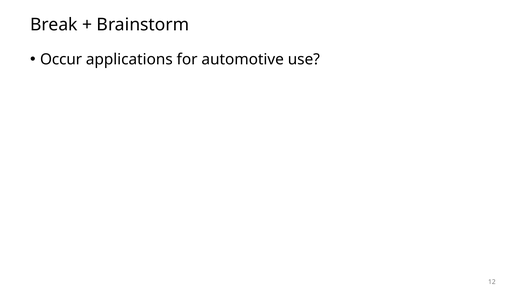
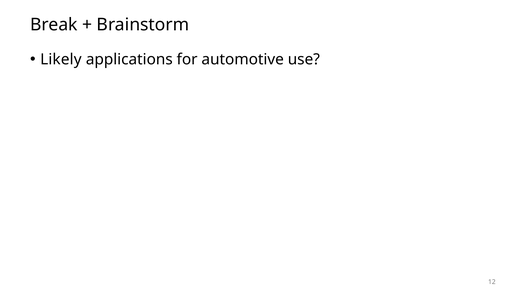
Occur: Occur -> Likely (61, 59)
